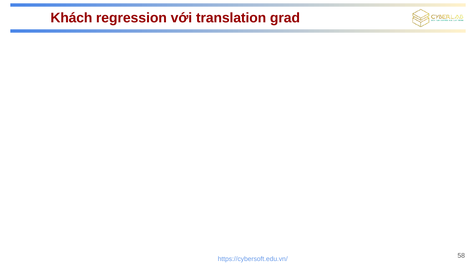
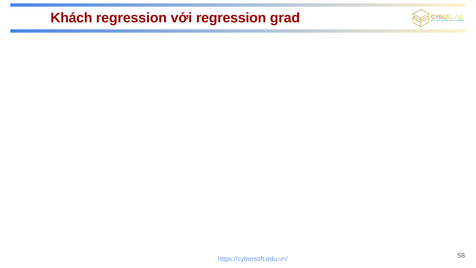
với translation: translation -> regression (231, 18)
